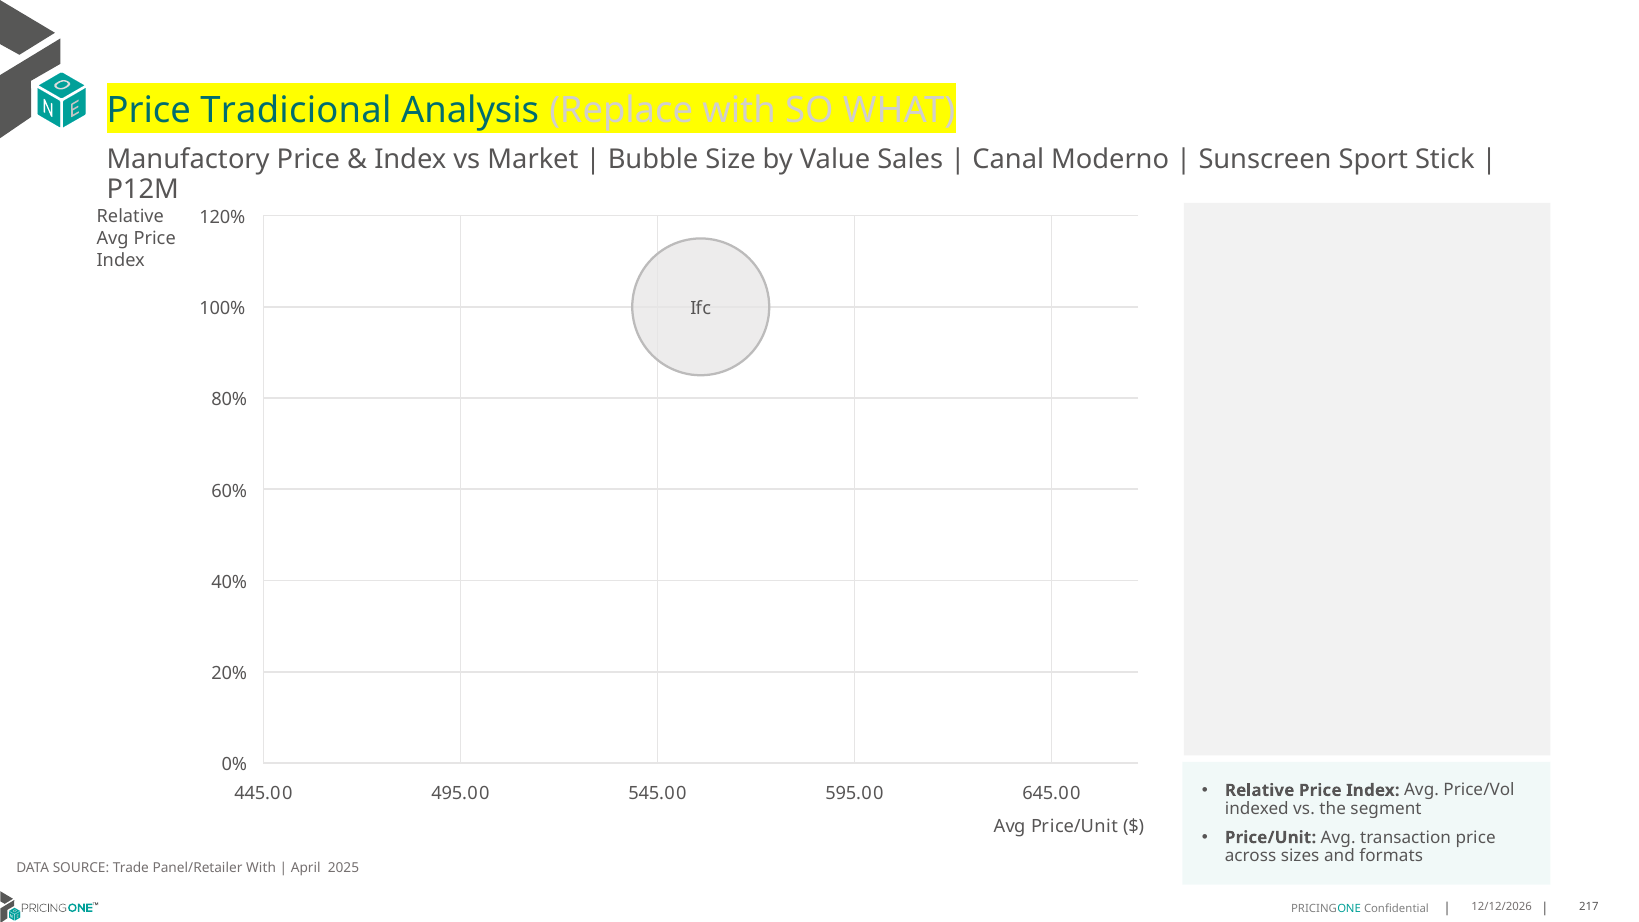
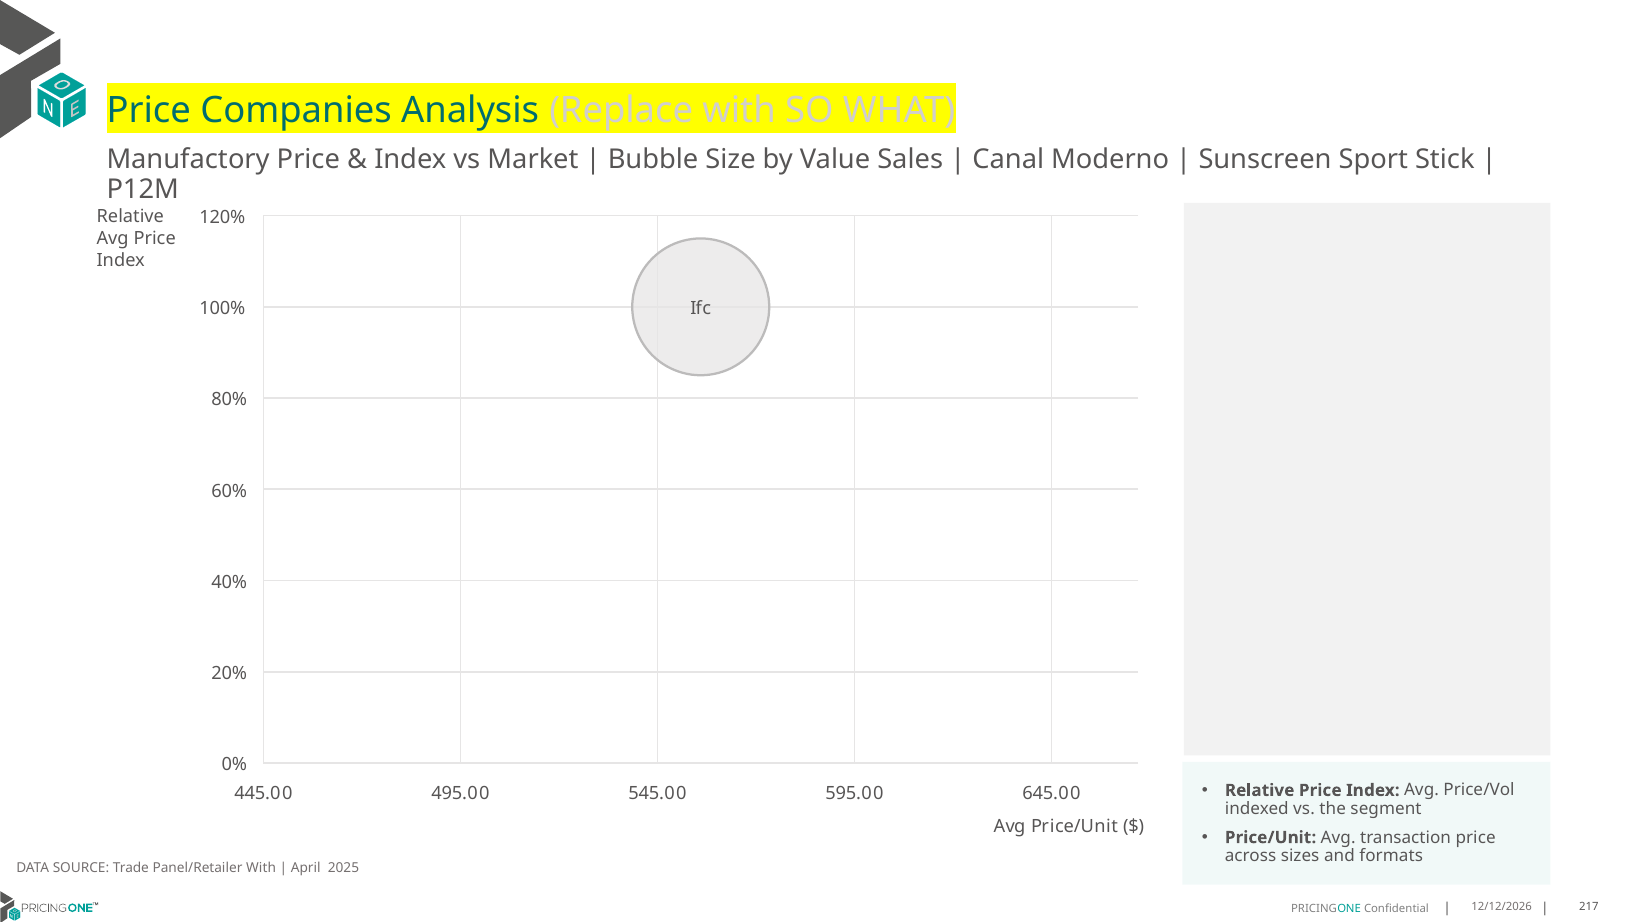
Tradicional: Tradicional -> Companies (296, 110)
